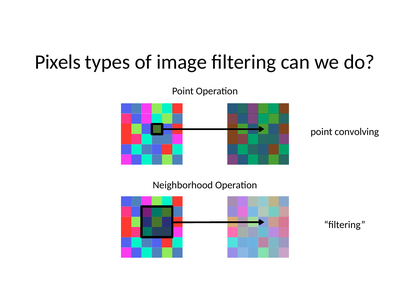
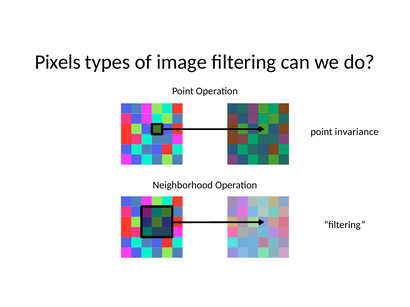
convolving: convolving -> invariance (357, 132)
